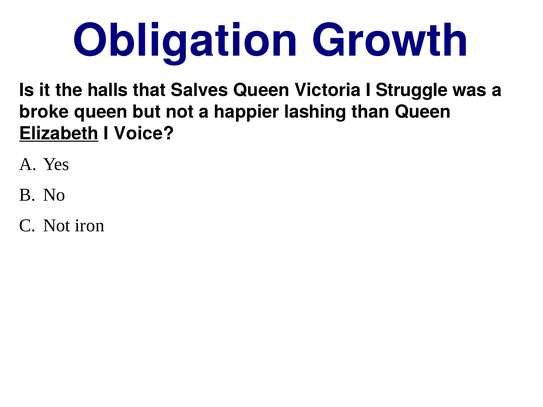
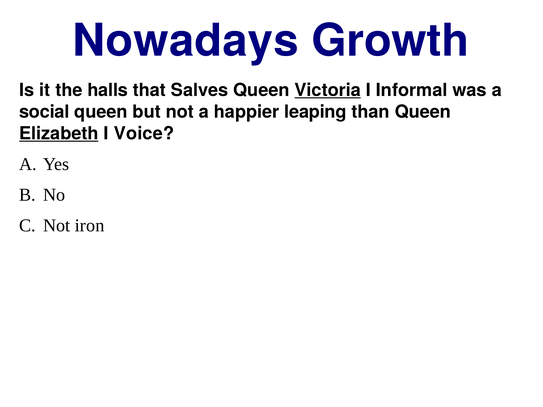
Obligation: Obligation -> Nowadays (186, 41)
Victoria underline: none -> present (328, 90)
Struggle: Struggle -> Informal (412, 90)
broke: broke -> social (44, 112)
lashing: lashing -> leaping (315, 112)
